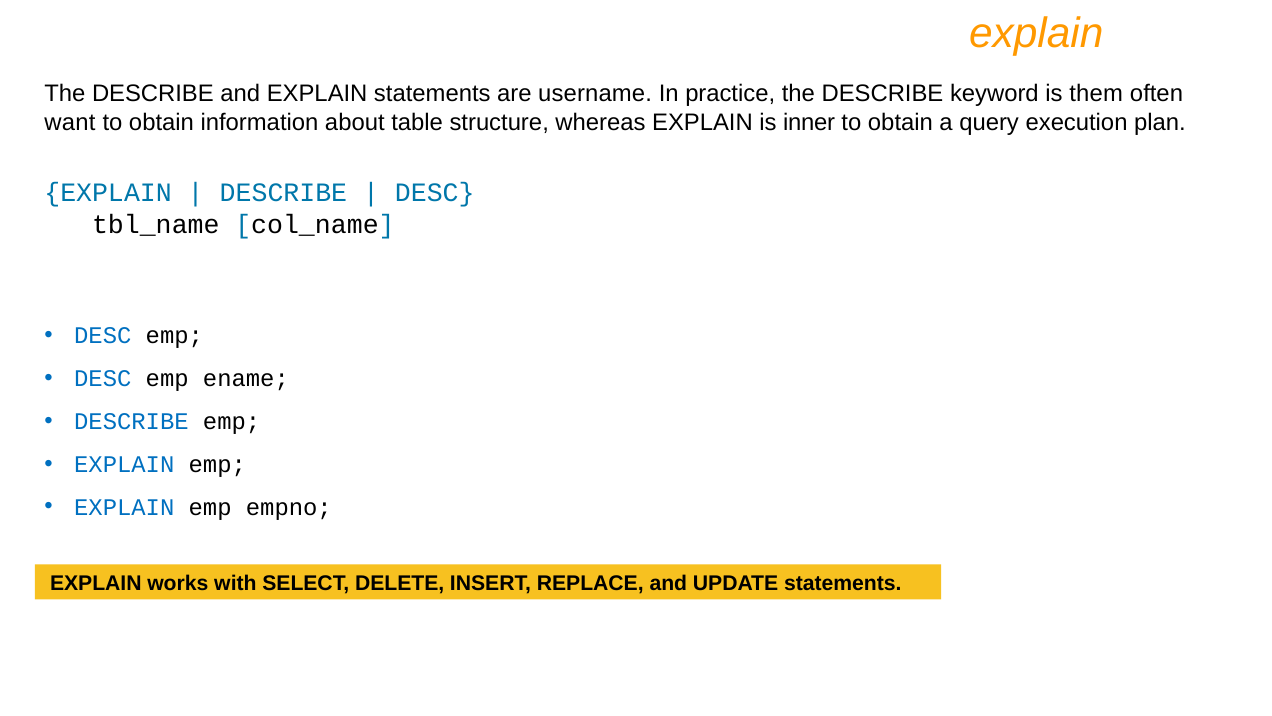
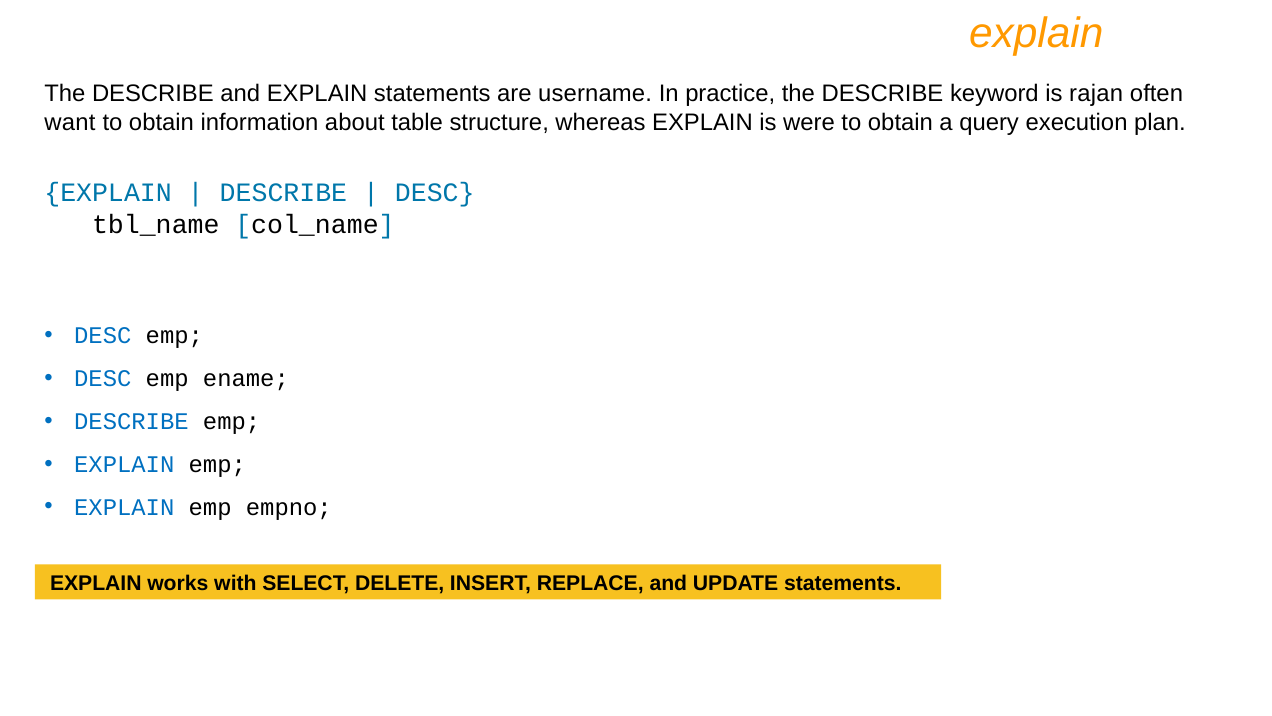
them: them -> rajan (1096, 94)
inner: inner -> were (809, 123)
